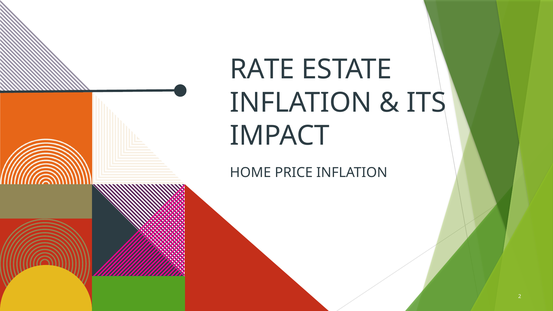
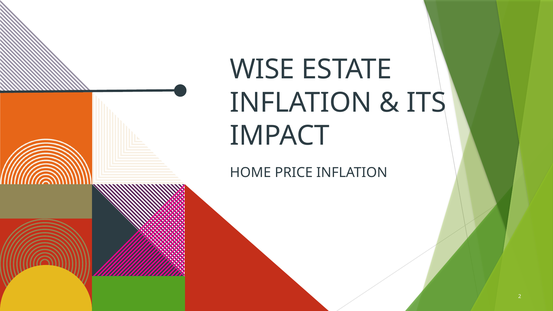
RATE: RATE -> WISE (262, 69)
